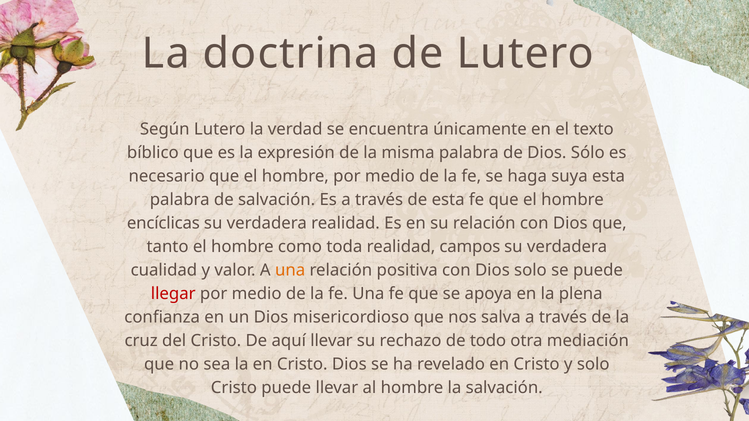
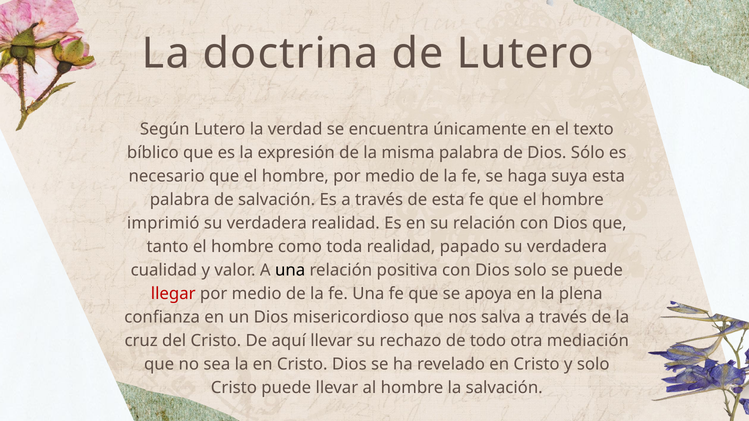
encíclicas: encíclicas -> imprimió (163, 223)
campos: campos -> papado (470, 247)
una colour: orange -> black (290, 270)
